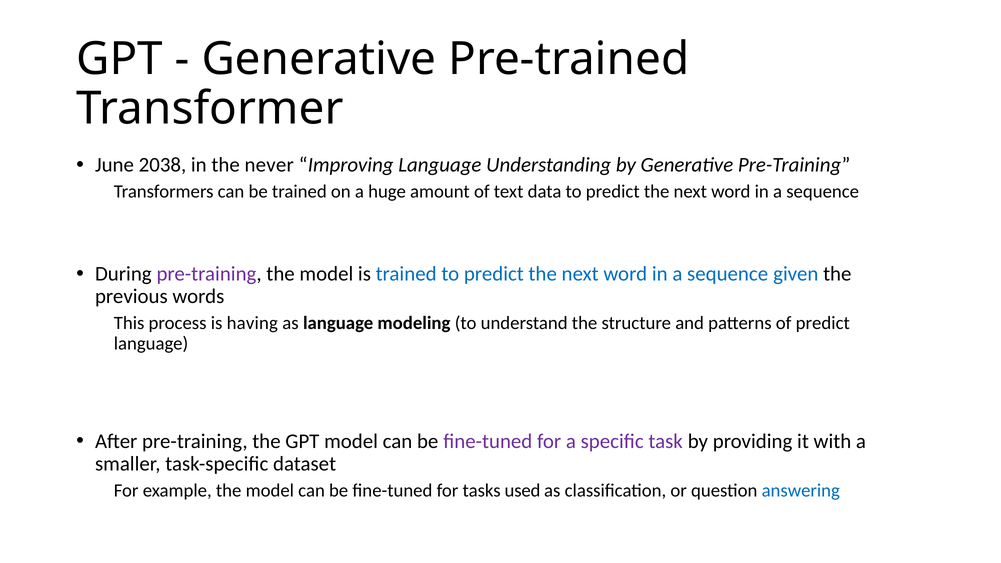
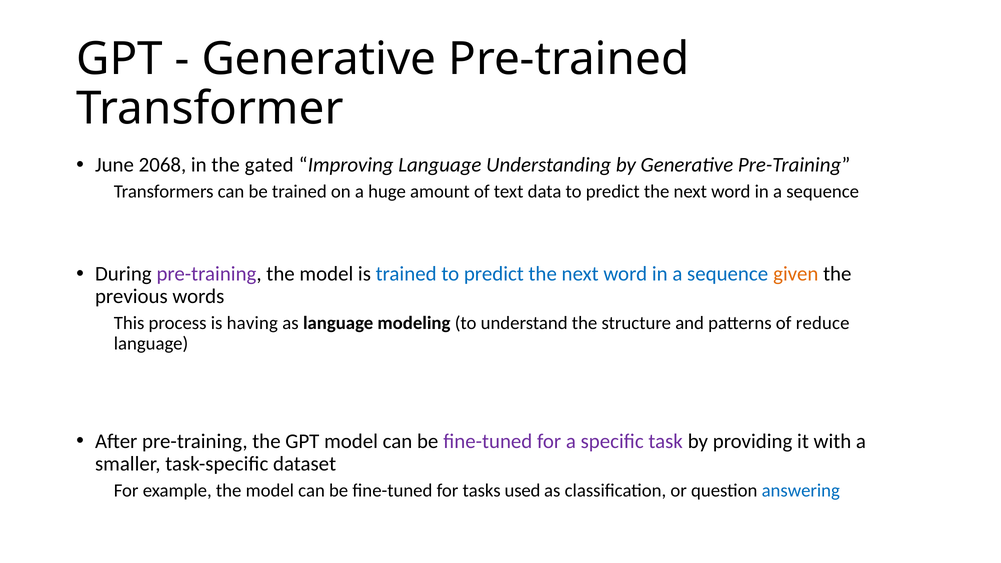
2038: 2038 -> 2068 (162, 165)
never: never -> gated (269, 165)
given colour: blue -> orange (796, 274)
of predict: predict -> reduce (823, 323)
